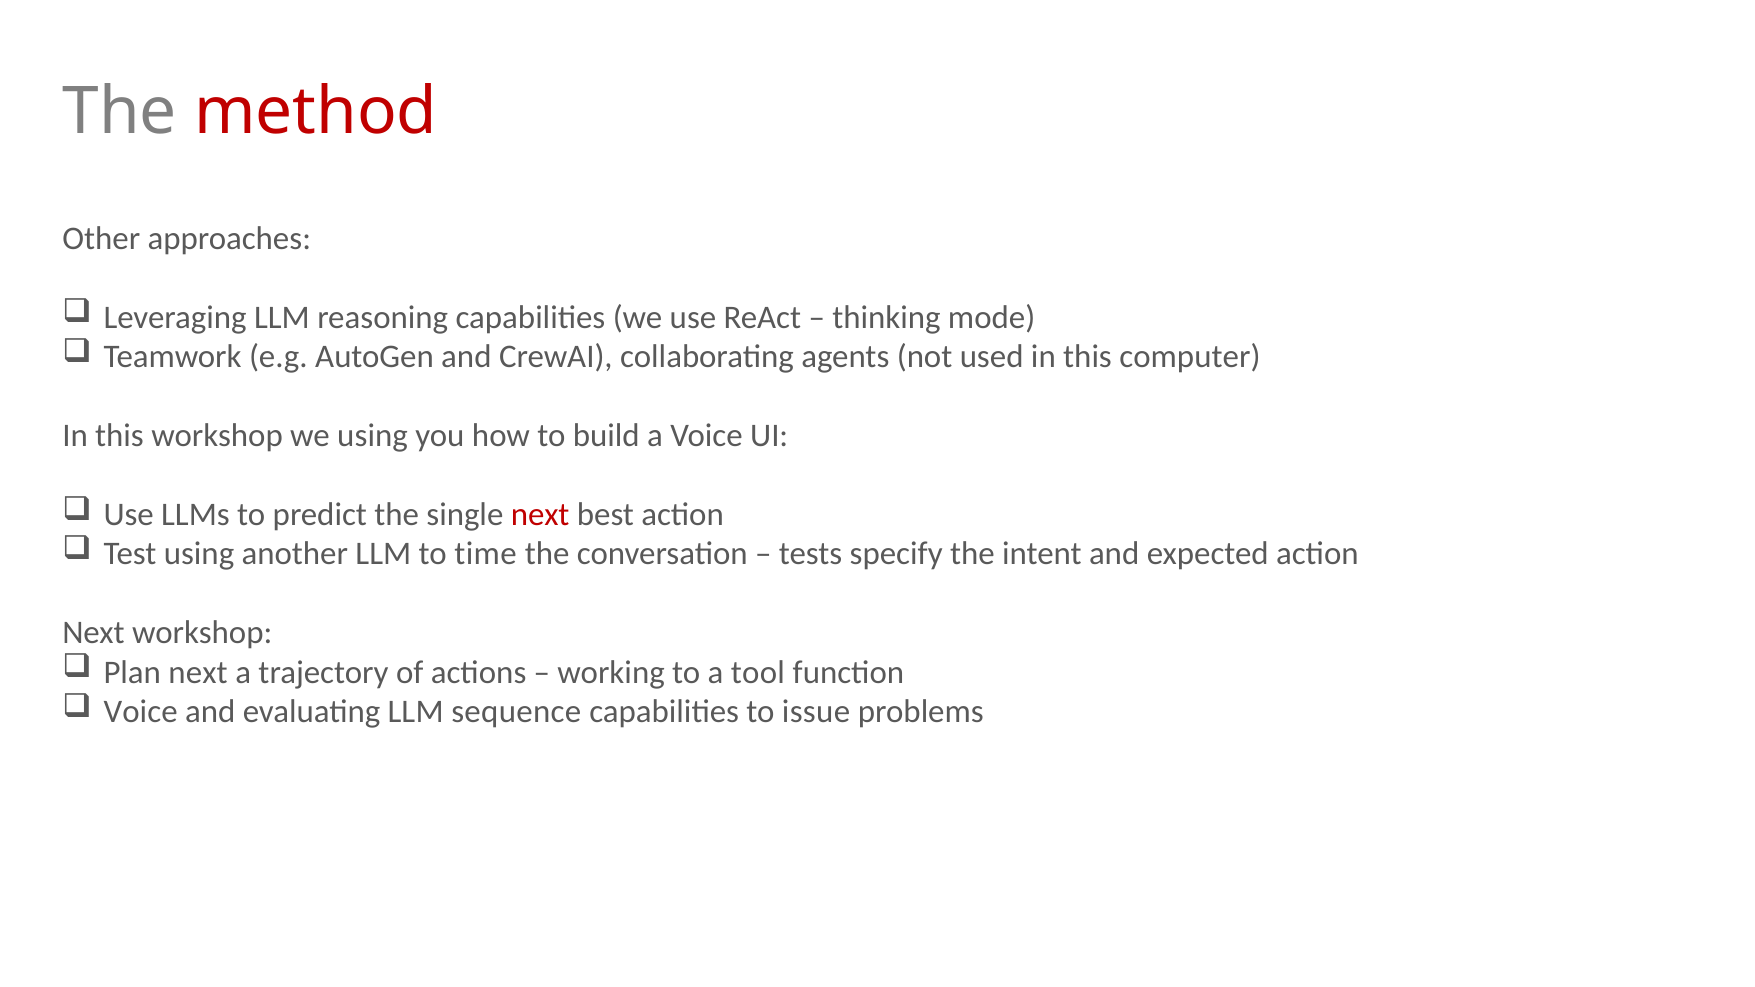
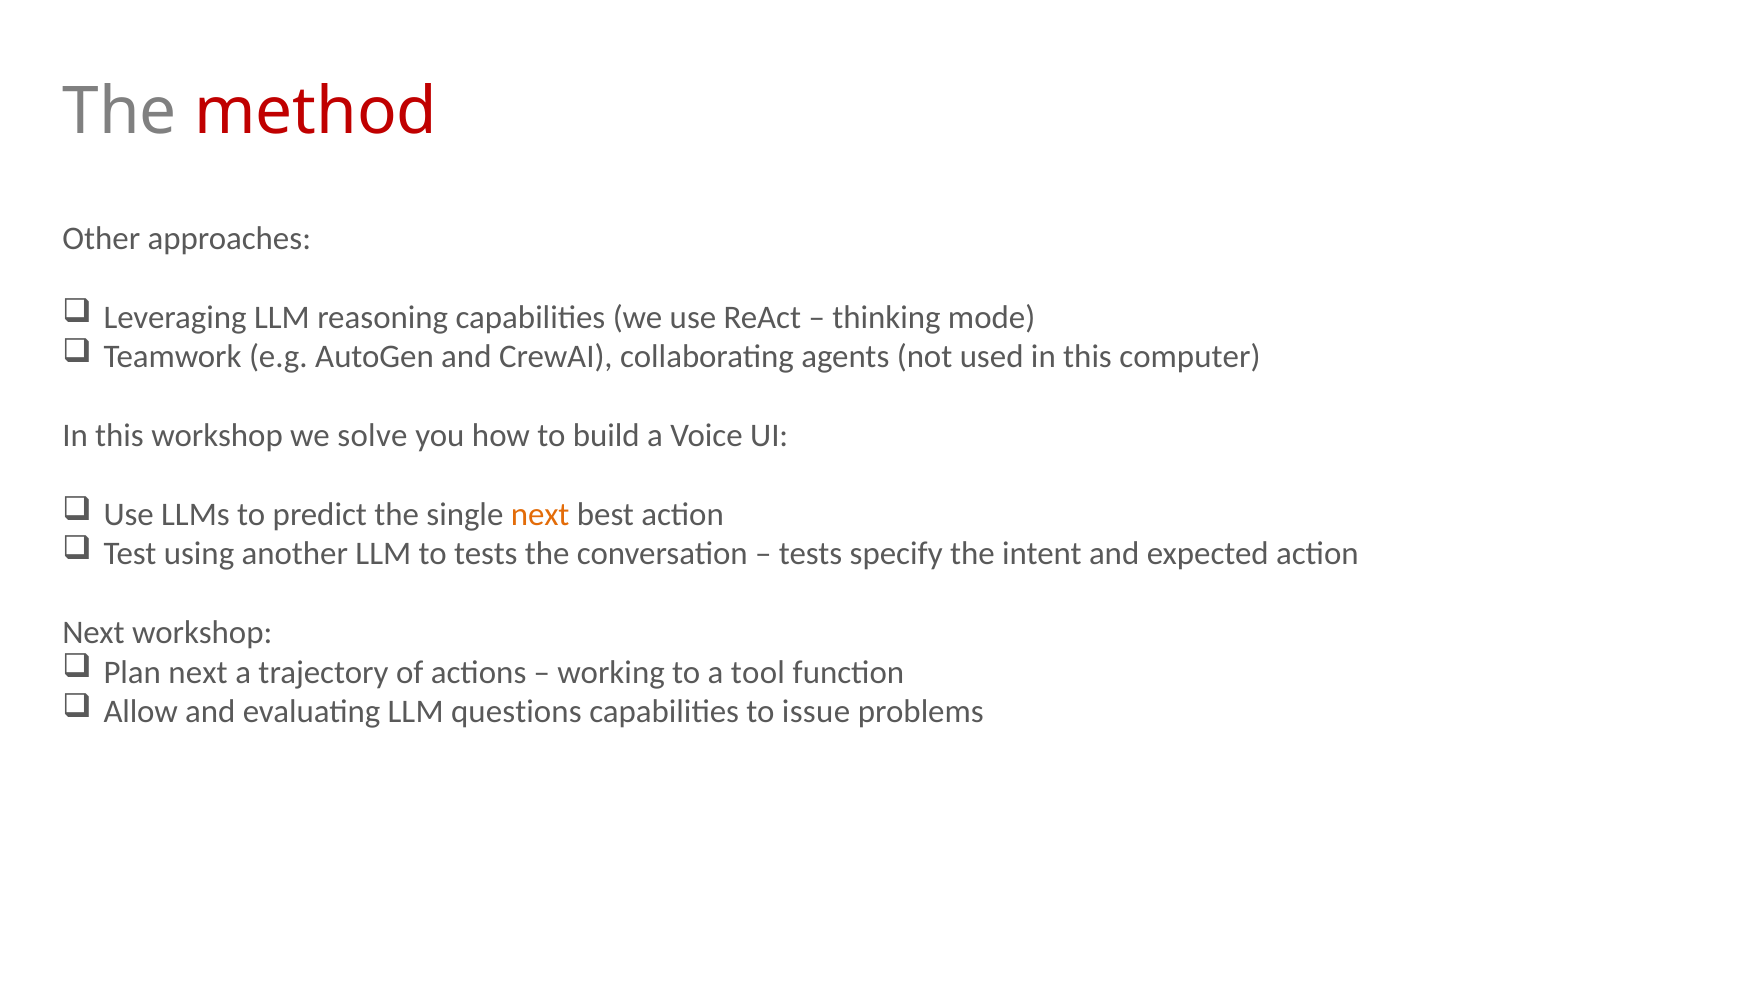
we using: using -> solve (372, 436)
next colour: red -> orange (540, 515)
to time: time -> tests (486, 554)
Voice: Voice -> Allow (141, 712)
sequence: sequence -> questions (516, 712)
